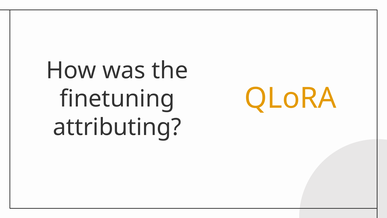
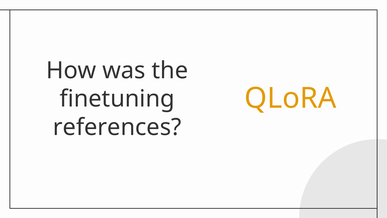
attributing: attributing -> references (117, 127)
